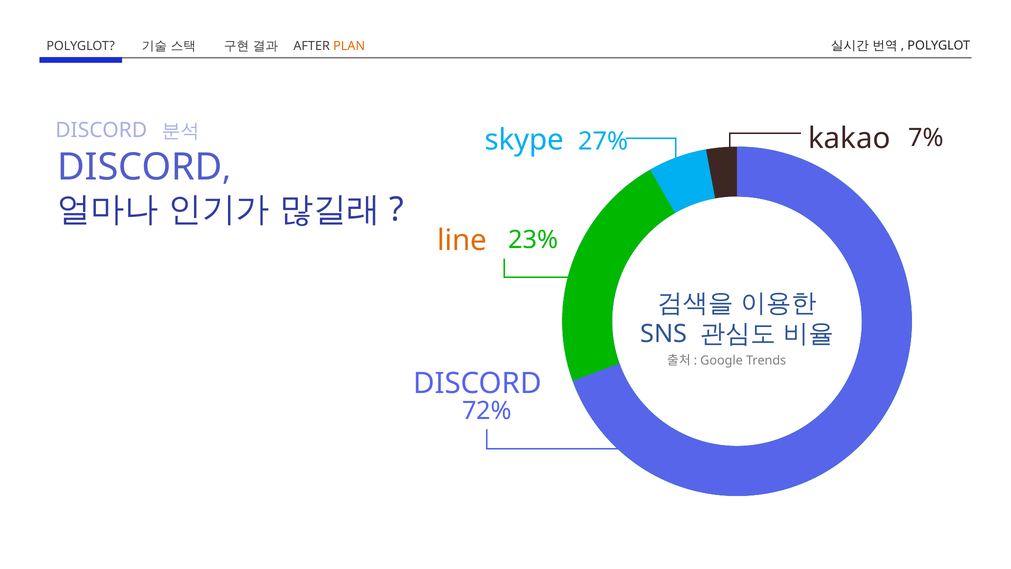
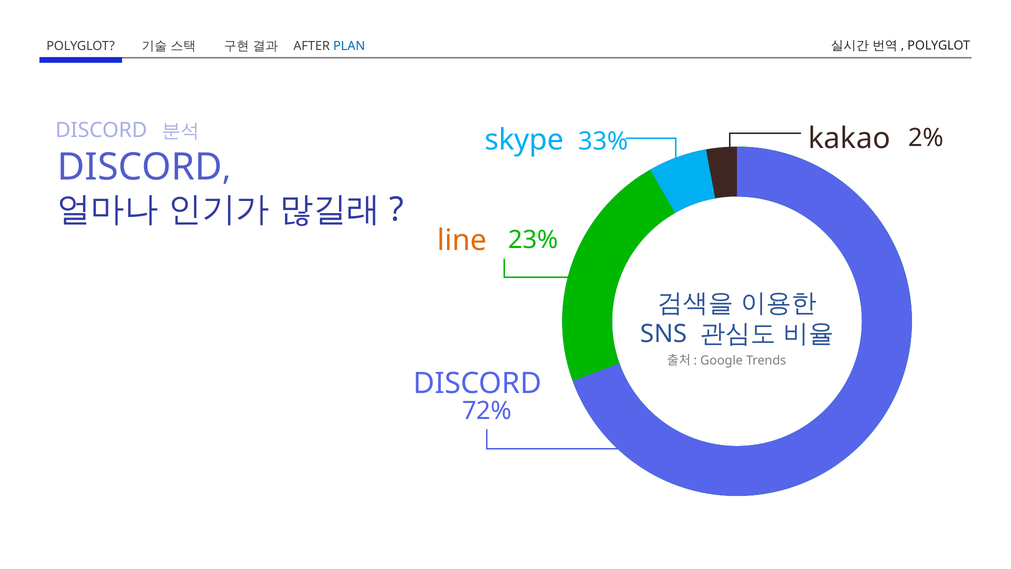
PLAN colour: orange -> blue (349, 46)
27%: 27% -> 33% (603, 141)
7%: 7% -> 2% (926, 138)
